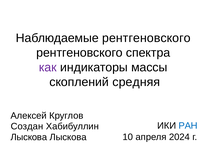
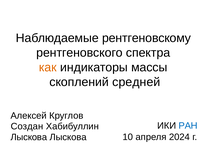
Наблюдаемые рентгеновского: рентгеновского -> рентгеновскому (146, 38)
как colour: purple -> orange (48, 68)
средняя: средняя -> средней (136, 82)
